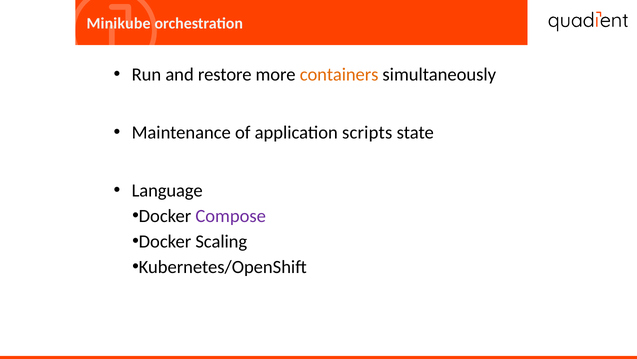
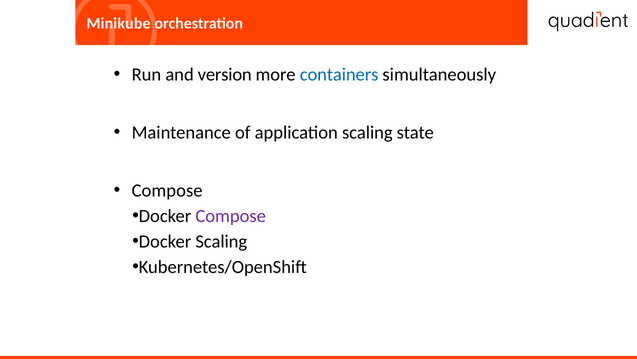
restore: restore -> version (225, 75)
containers colour: orange -> blue (339, 75)
application scripts: scripts -> scaling (367, 132)
Language: Language -> Compose (167, 190)
